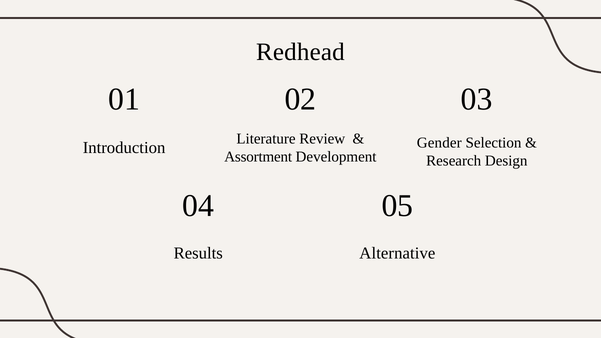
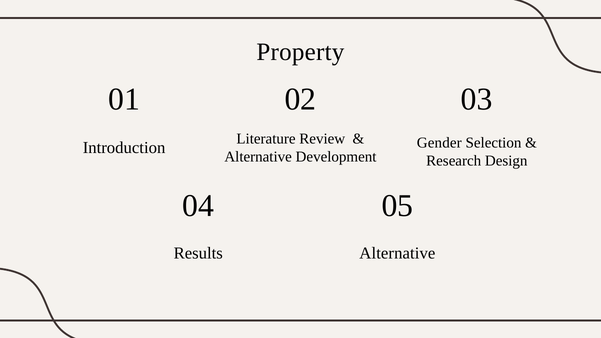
Redhead: Redhead -> Property (300, 52)
Assortment: Assortment -> Alternative (258, 157)
